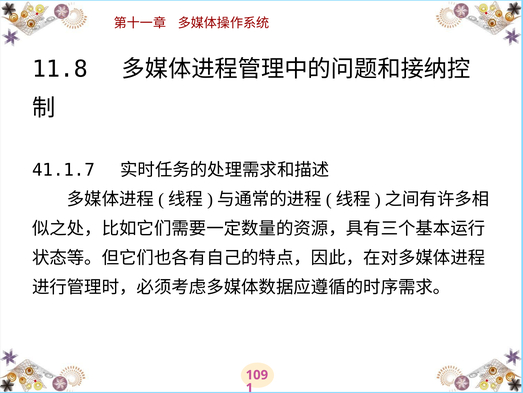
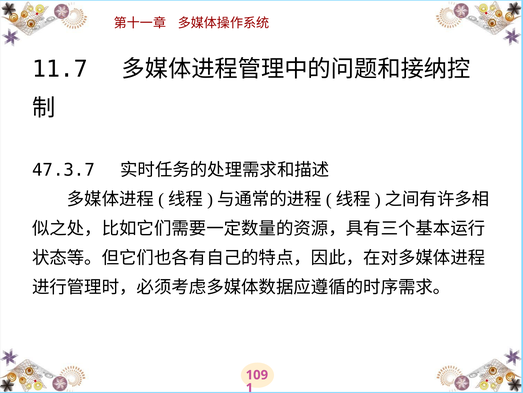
11.8: 11.8 -> 11.7 (60, 69)
41.1.7: 41.1.7 -> 47.3.7 (64, 170)
